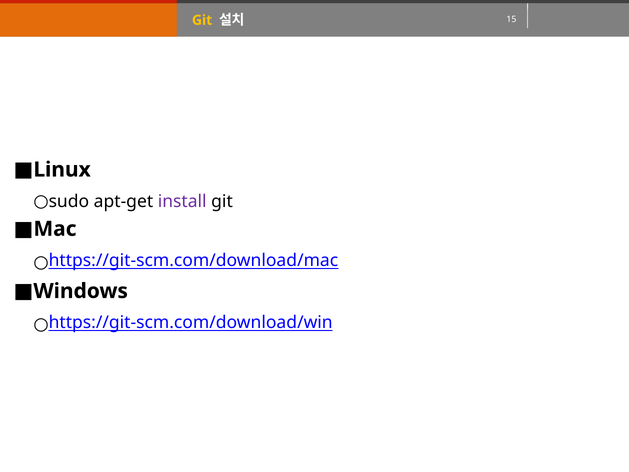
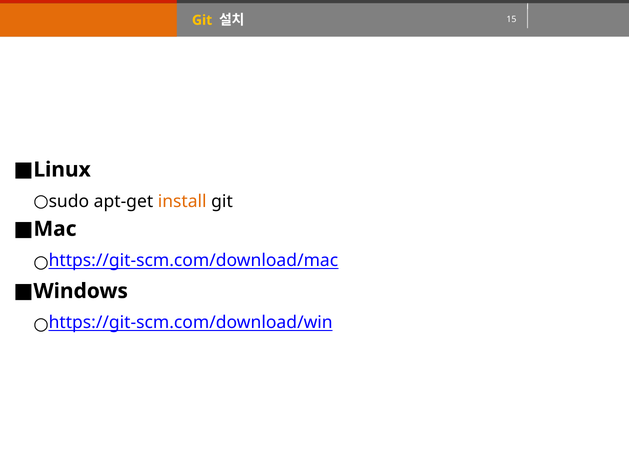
install colour: purple -> orange (182, 201)
